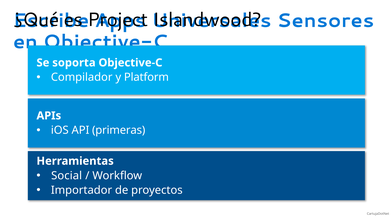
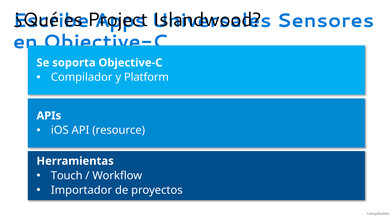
primeras: primeras -> resource (119, 130)
Social: Social -> Touch (67, 175)
